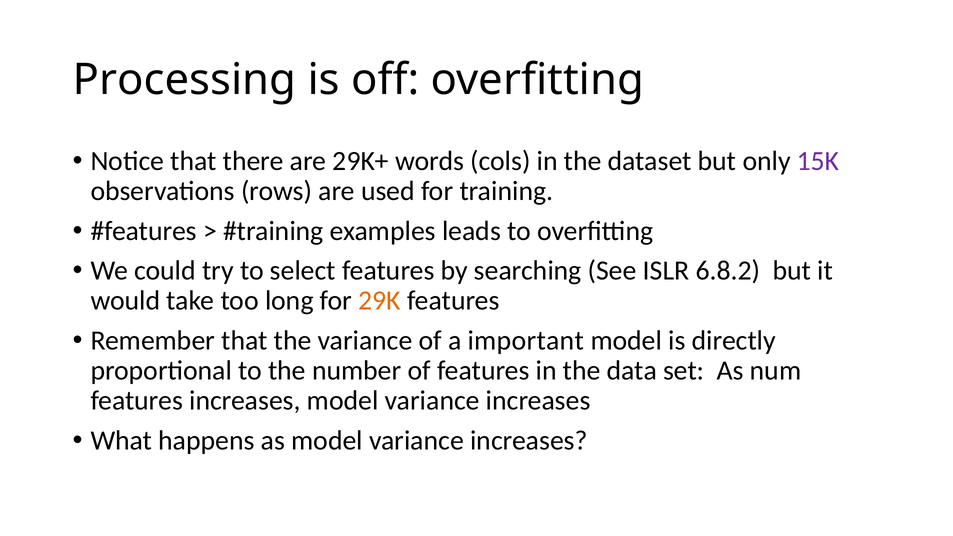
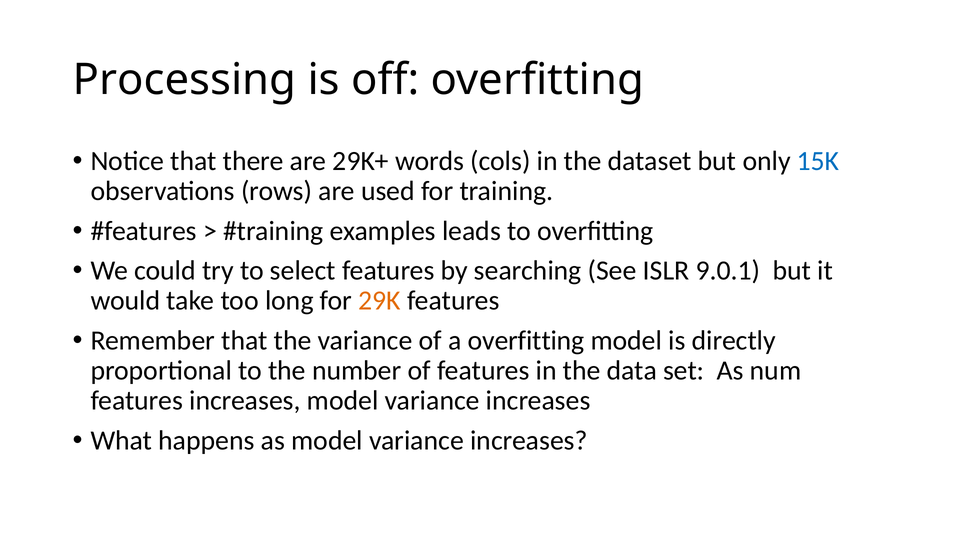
15K colour: purple -> blue (818, 161)
6.8.2: 6.8.2 -> 9.0.1 (728, 271)
a important: important -> overfitting (526, 341)
